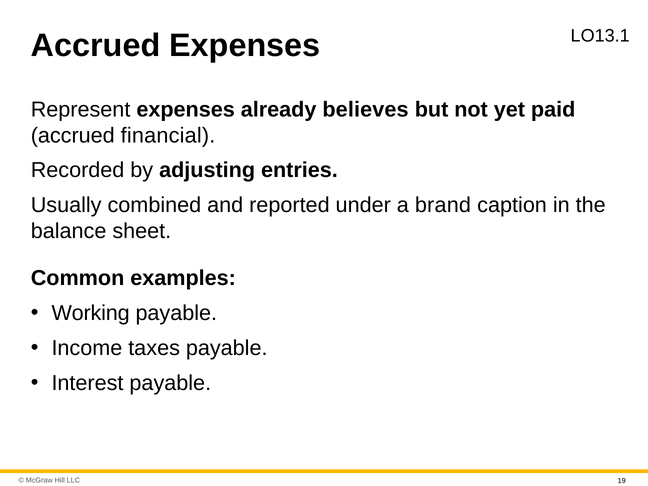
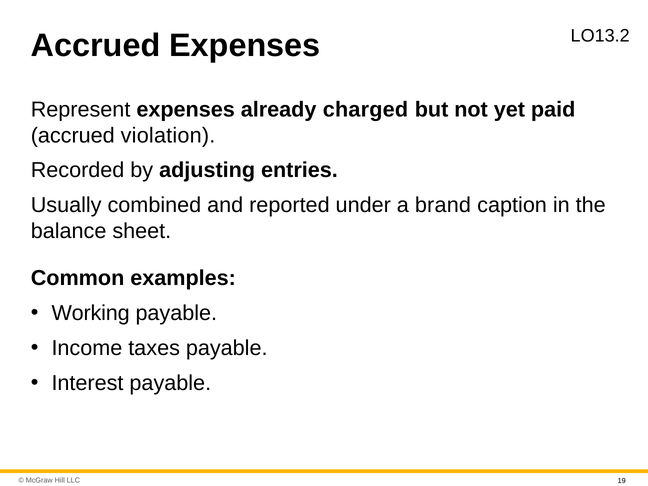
O13.1: O13.1 -> O13.2 (605, 36)
believes: believes -> charged (365, 110)
financial: financial -> violation (168, 135)
